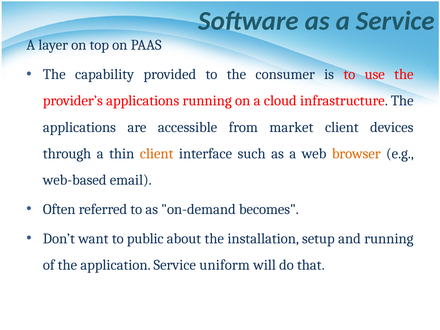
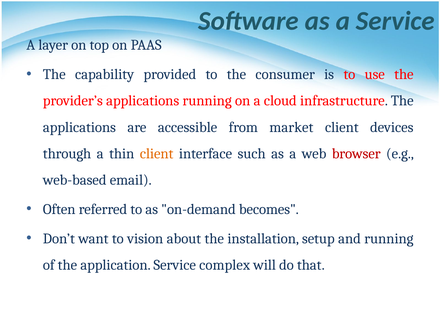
browser colour: orange -> red (356, 154)
public: public -> vision (145, 239)
uniform: uniform -> complex (225, 265)
